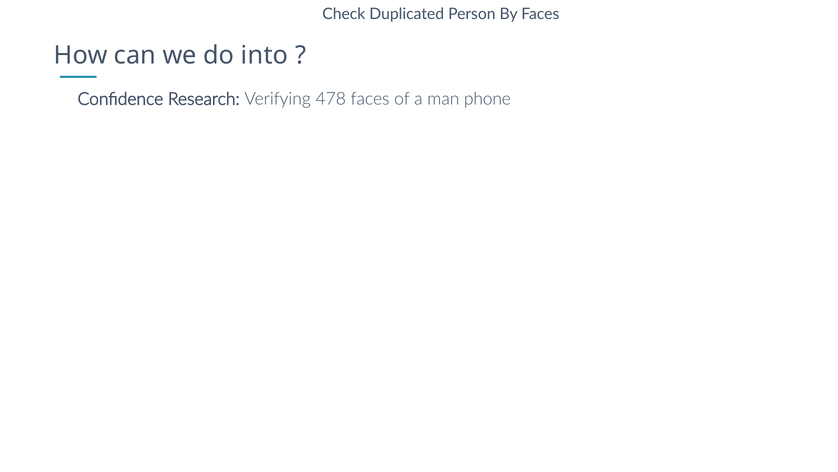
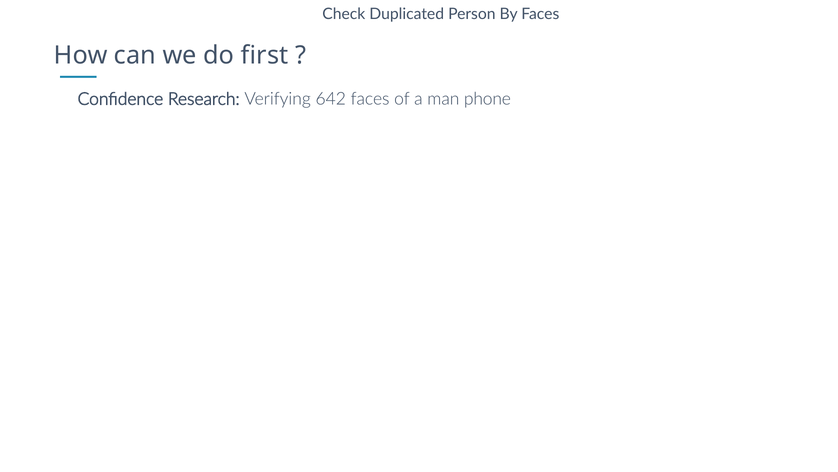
into: into -> first (265, 55)
478: 478 -> 642 (331, 99)
